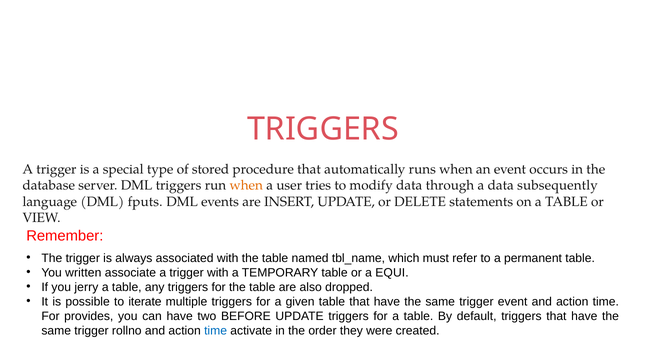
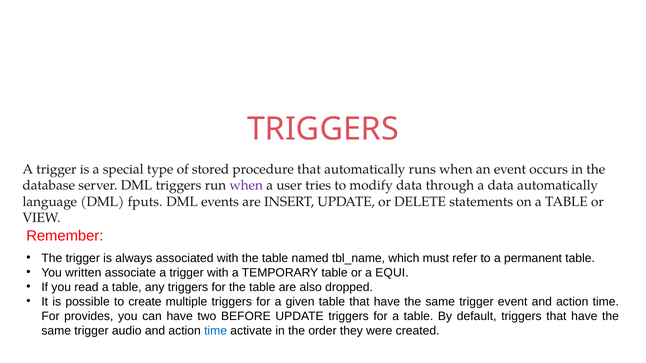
when colour: orange -> purple (246, 186)
data subsequently: subsequently -> automatically (558, 186)
jerry: jerry -> read (86, 287)
iterate: iterate -> create (145, 302)
rollno: rollno -> audio (127, 331)
